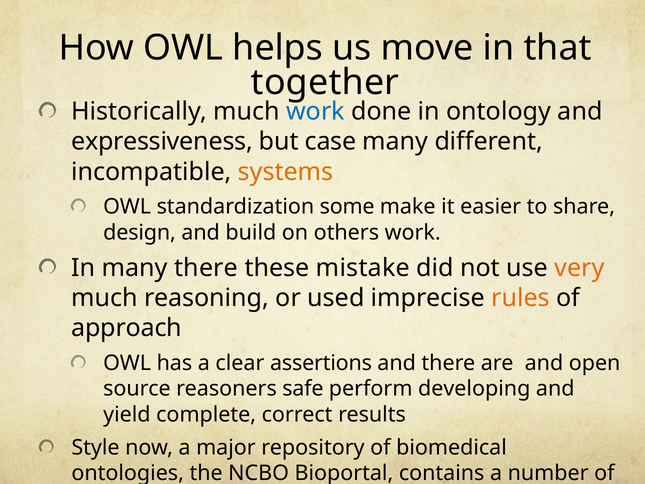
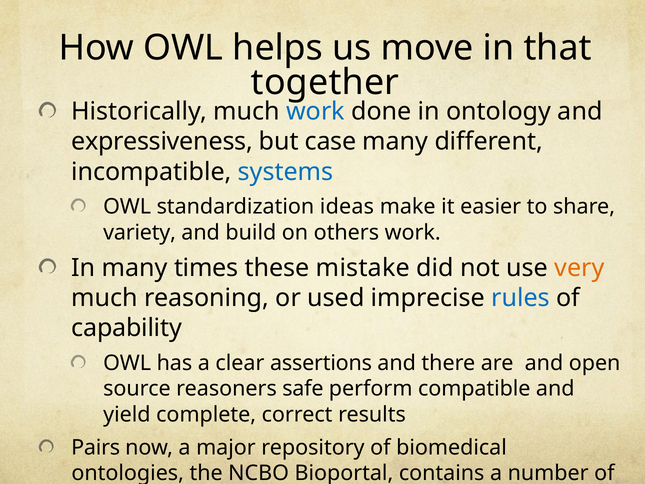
systems colour: orange -> blue (286, 172)
some: some -> ideas (347, 207)
design: design -> variety (140, 232)
many there: there -> times (206, 268)
rules colour: orange -> blue (521, 298)
approach: approach -> capability (127, 328)
developing: developing -> compatible (474, 389)
Style: Style -> Pairs (96, 447)
